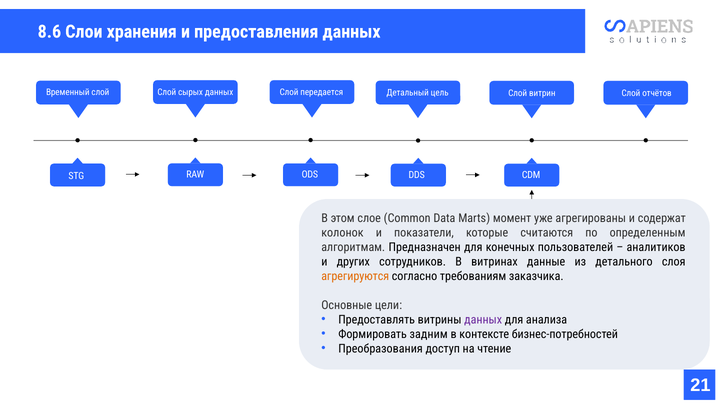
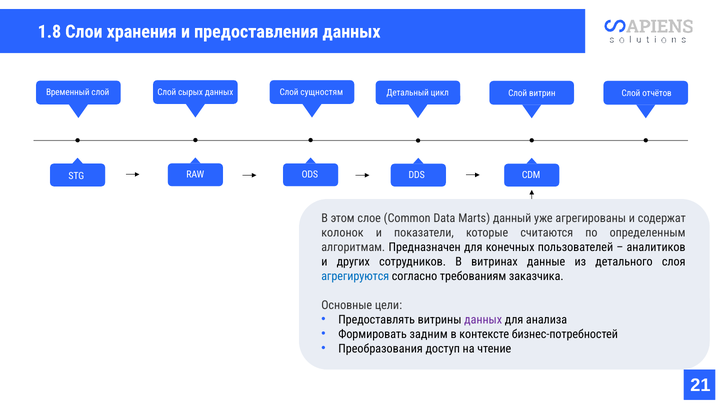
8.6: 8.6 -> 1.8 (49, 32)
передается: передается -> сущностям (322, 92)
цель: цель -> цикл (440, 92)
момент: момент -> данный (512, 218)
агрегируются colour: orange -> blue (355, 276)
